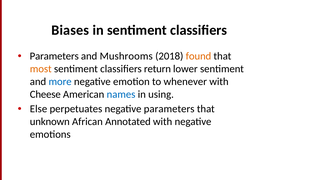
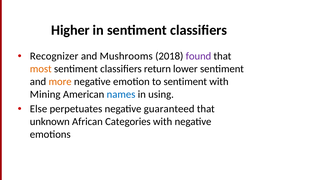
Biases: Biases -> Higher (70, 30)
Parameters: Parameters -> Recognizer (54, 56)
found colour: orange -> purple (198, 56)
more colour: blue -> orange (60, 82)
to whenever: whenever -> sentiment (185, 82)
Cheese: Cheese -> Mining (45, 94)
negative parameters: parameters -> guaranteed (169, 109)
Annotated: Annotated -> Categories (128, 122)
